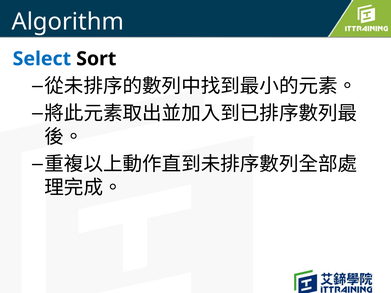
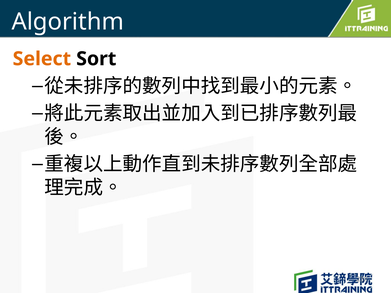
Select colour: blue -> orange (42, 59)
